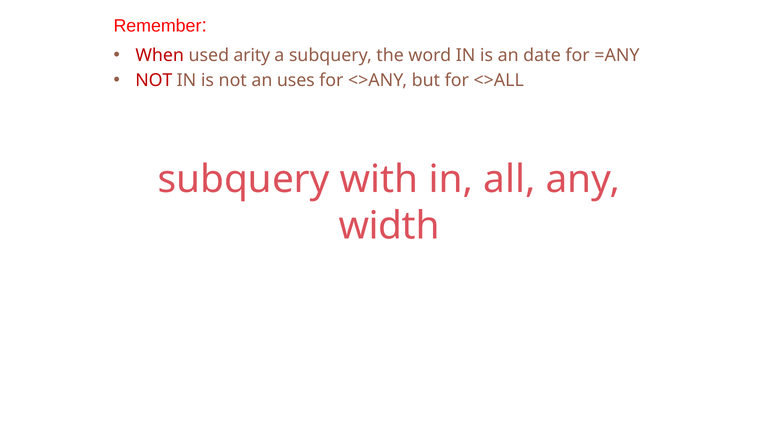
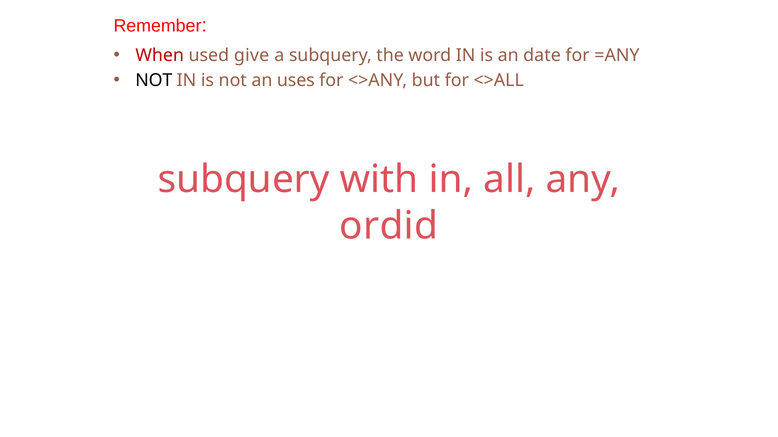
arity: arity -> give (252, 55)
NOT colour: red -> black (154, 81)
width: width -> ordid (389, 226)
